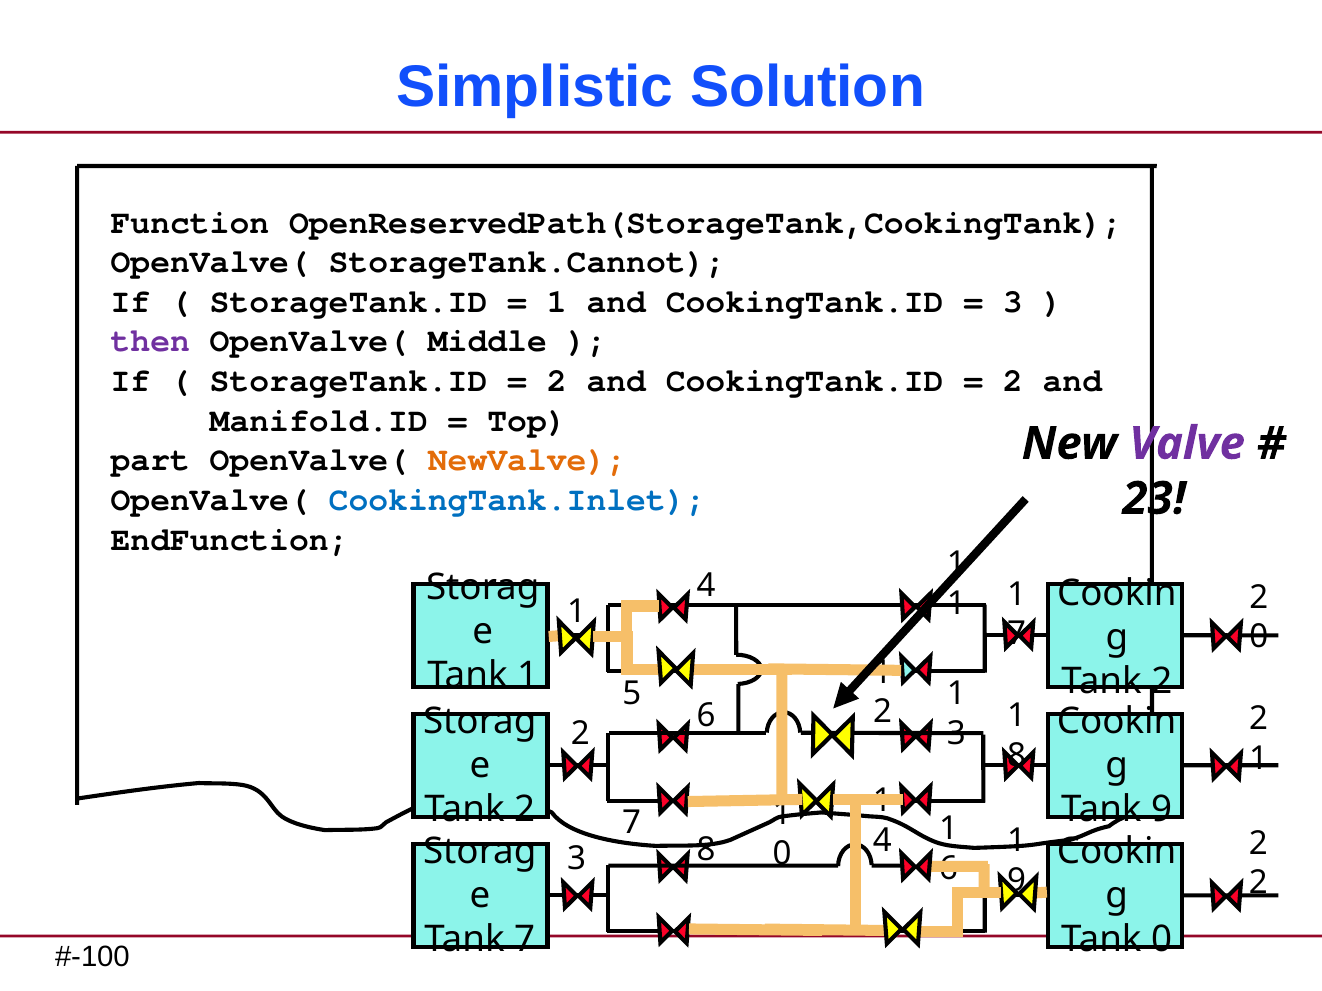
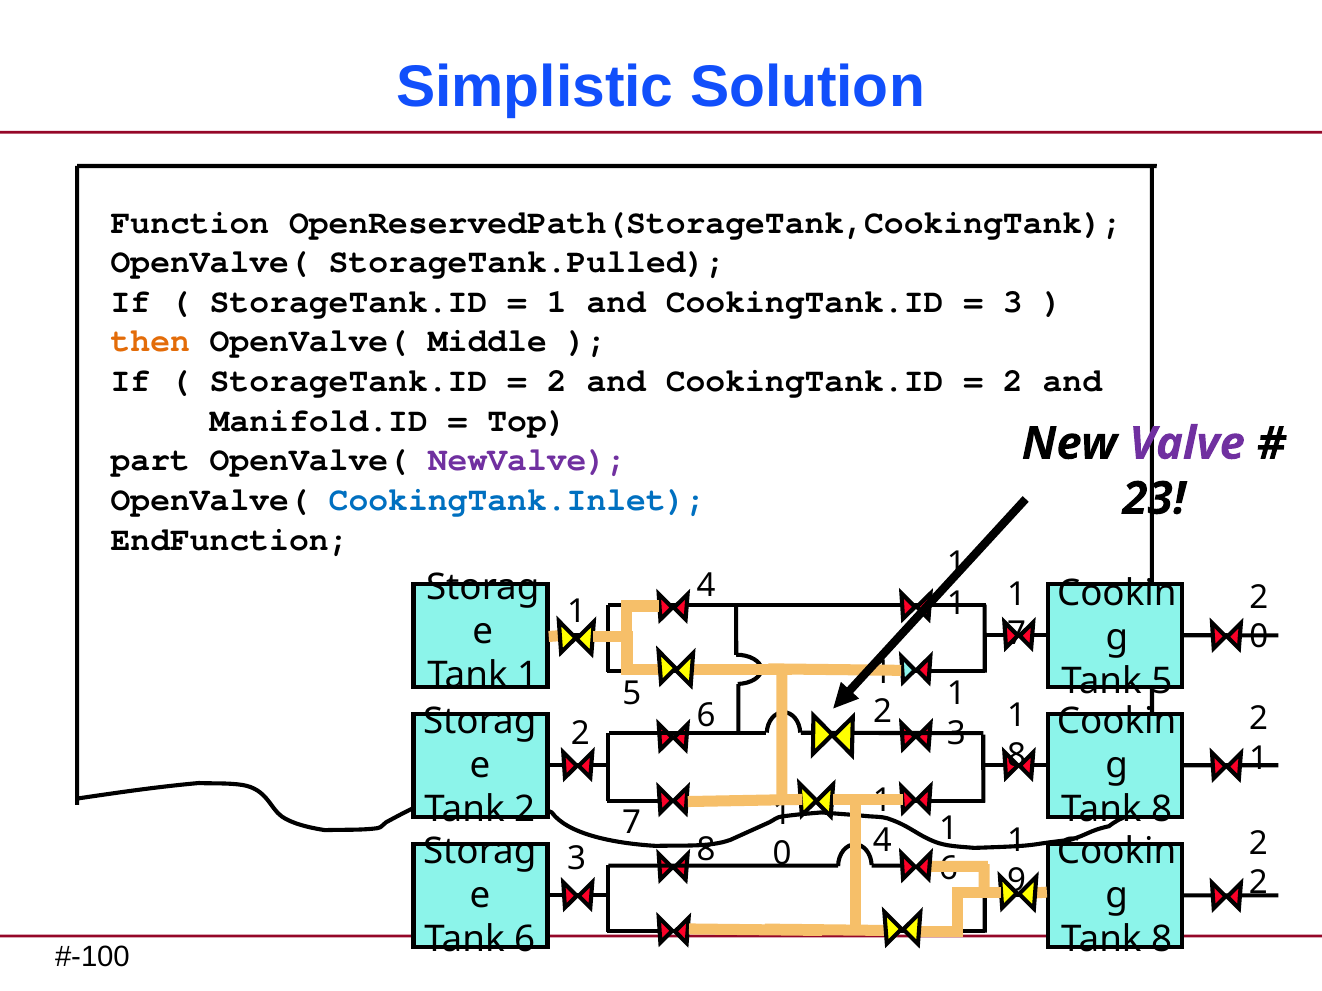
StorageTank.Cannot: StorageTank.Cannot -> StorageTank.Pulled (527, 262)
then colour: purple -> orange (150, 341)
NewValve colour: orange -> purple (527, 460)
2: 2 -> 5 (1162, 682)
9: 9 -> 8 (1162, 810)
Tank 7: 7 -> 6 (525, 940)
0: 0 -> 8 (1162, 940)
